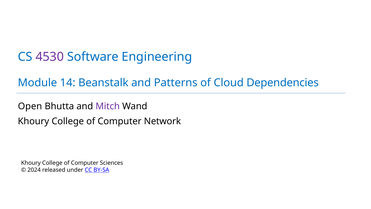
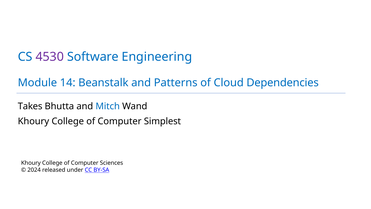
Open: Open -> Takes (30, 106)
Mitch colour: purple -> blue (108, 106)
Network: Network -> Simplest (162, 121)
